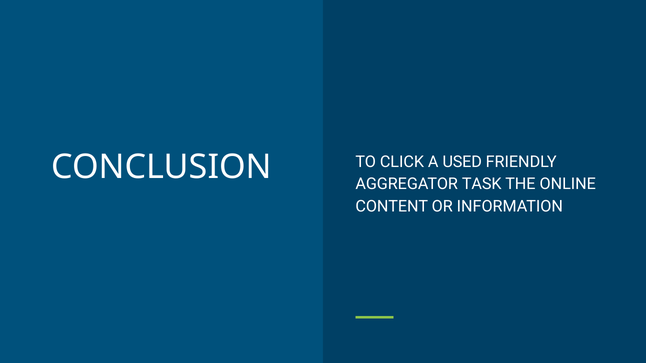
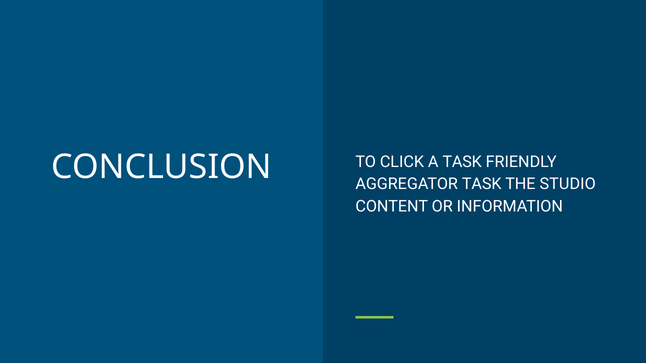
A USED: USED -> TASK (462, 162)
ONLINE: ONLINE -> STUDIO (568, 184)
